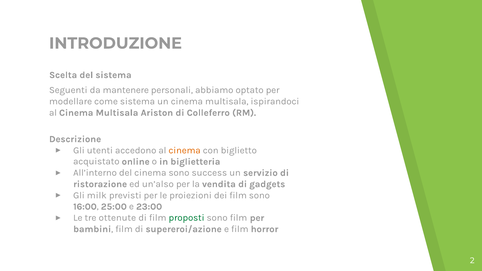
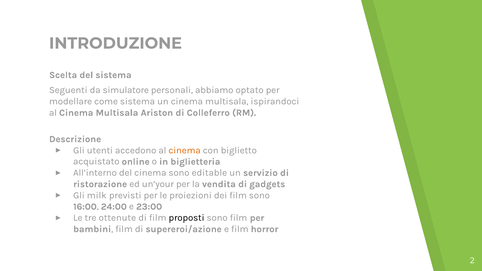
mantenere: mantenere -> simulatore (126, 90)
success: success -> editable (209, 173)
un’also: un’also -> un’your (158, 184)
25:00: 25:00 -> 24:00 (114, 207)
proposti colour: green -> black (187, 218)
